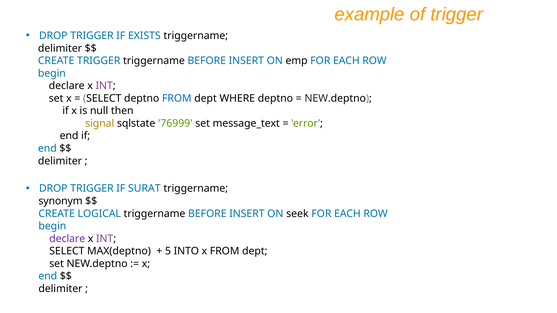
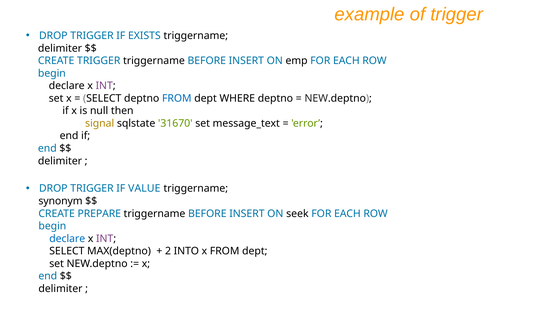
76999: 76999 -> 31670 (175, 123)
SURAT: SURAT -> VALUE (144, 189)
LOGICAL: LOGICAL -> PREPARE (99, 214)
declare colour: purple -> blue (67, 239)
5: 5 -> 2 (168, 251)
